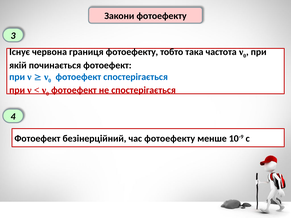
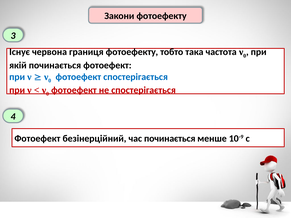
час фотоефекту: фотоефекту -> починається (170, 139)
